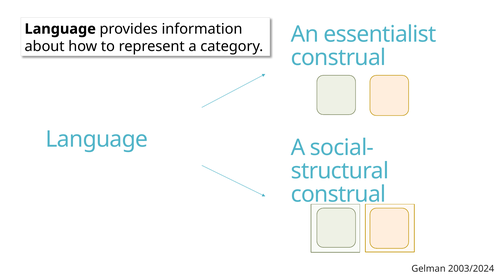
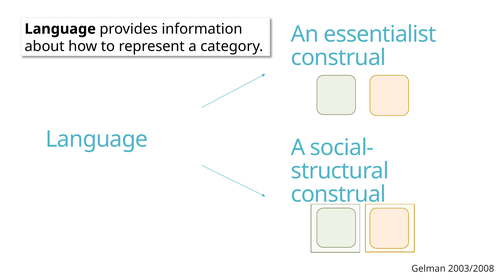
2003/2024: 2003/2024 -> 2003/2008 (471, 269)
